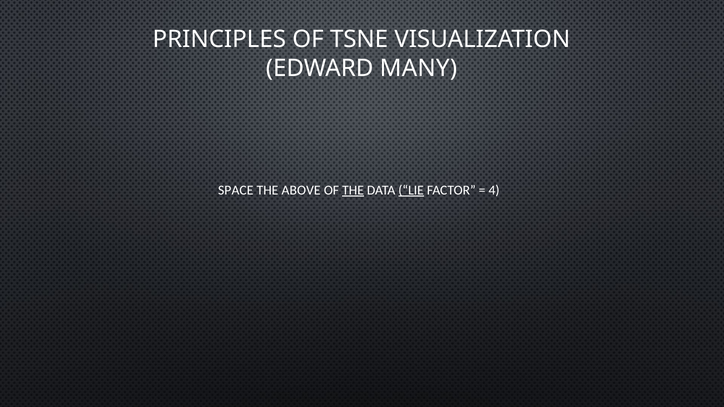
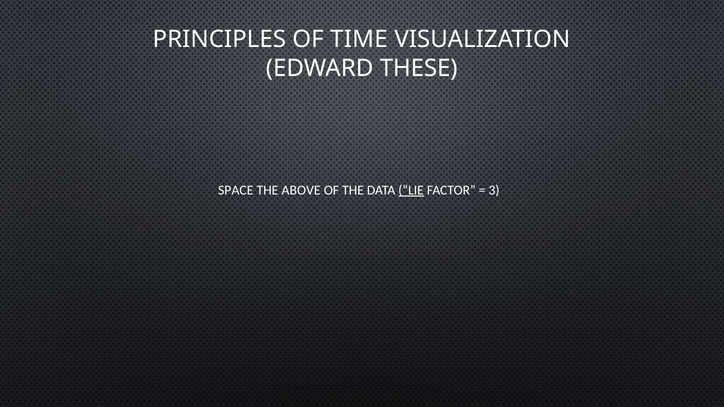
TSNE: TSNE -> TIME (359, 39)
MANY: MANY -> THESE (419, 68)
THE underline: present -> none (353, 190)
4: 4 -> 3 (494, 190)
